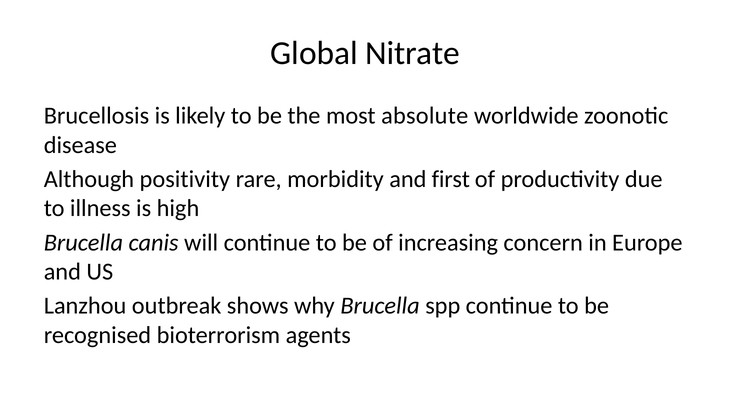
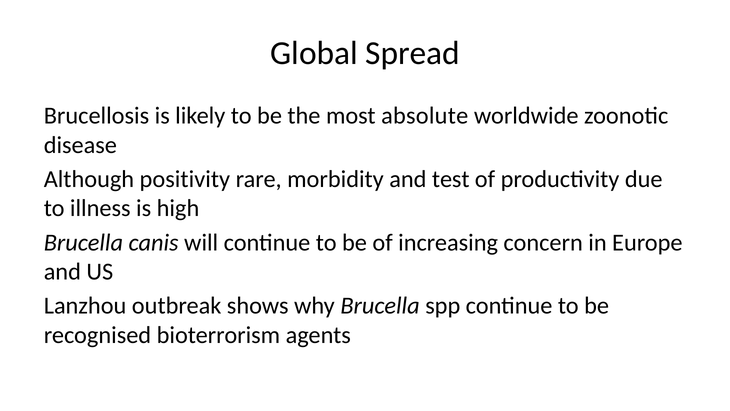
Nitrate: Nitrate -> Spread (413, 53)
first: first -> test (451, 179)
